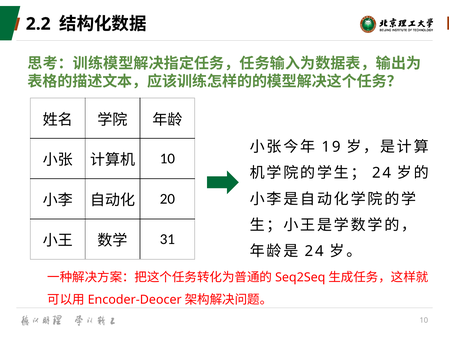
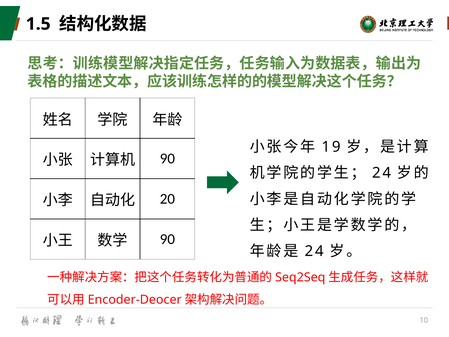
2.2: 2.2 -> 1.5 (38, 24)
10: 10 -> 90 (167, 159)
31: 31 -> 90 (167, 239)
